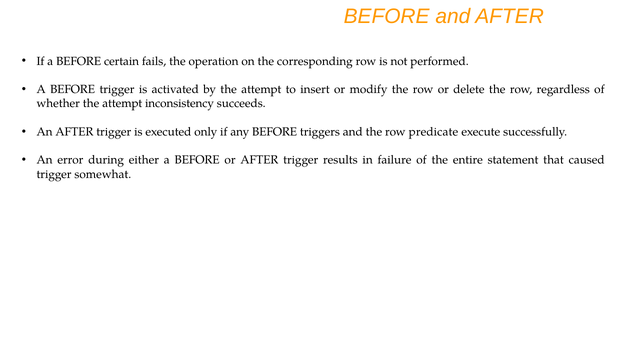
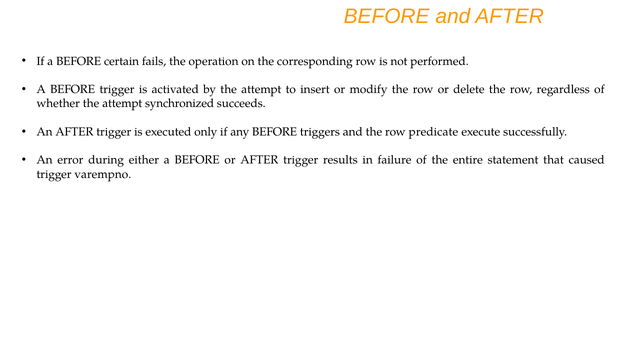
inconsistency: inconsistency -> synchronized (180, 103)
somewhat: somewhat -> varempno (103, 174)
